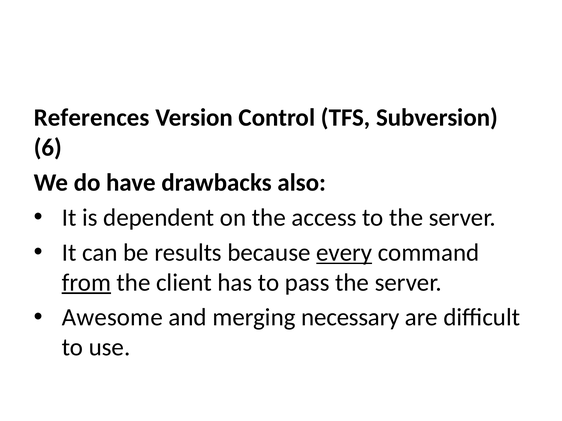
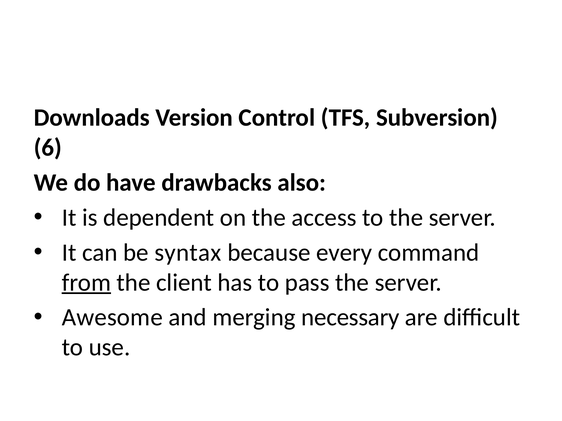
References: References -> Downloads (92, 118)
results: results -> syntax (188, 253)
every underline: present -> none (344, 253)
